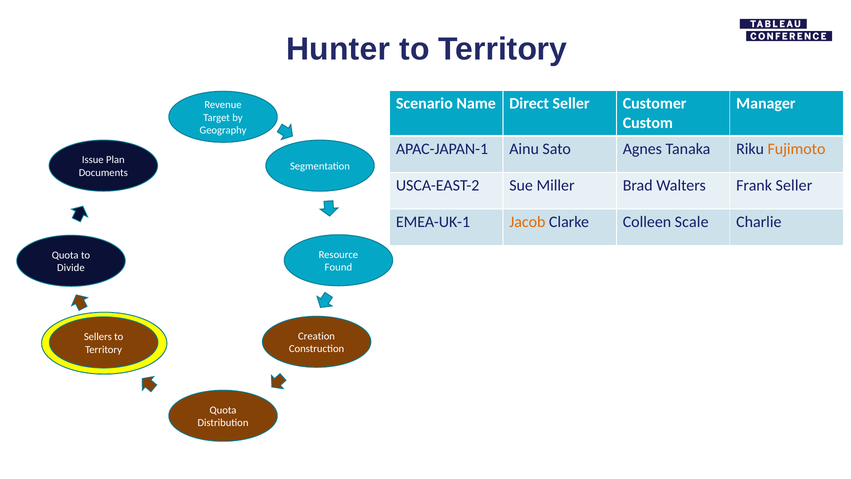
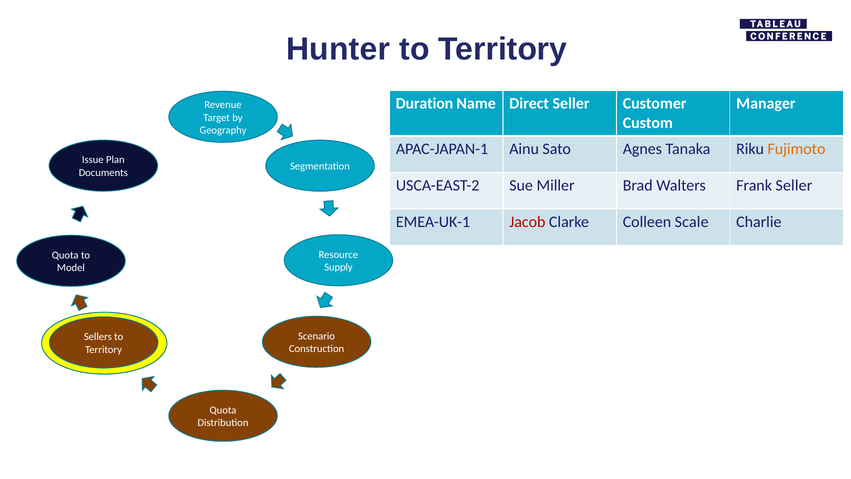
Scenario: Scenario -> Duration (424, 104)
Jacob colour: orange -> red (527, 222)
Found: Found -> Supply (338, 267)
Divide: Divide -> Model (71, 268)
Creation: Creation -> Scenario (317, 336)
